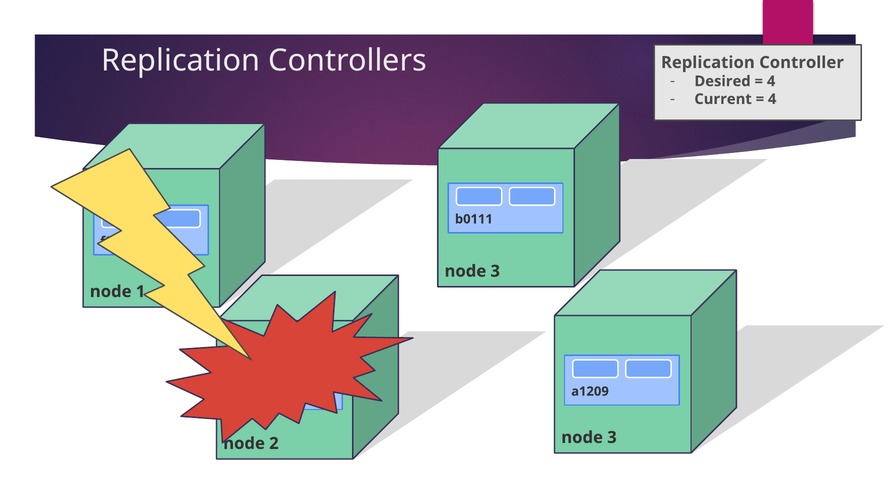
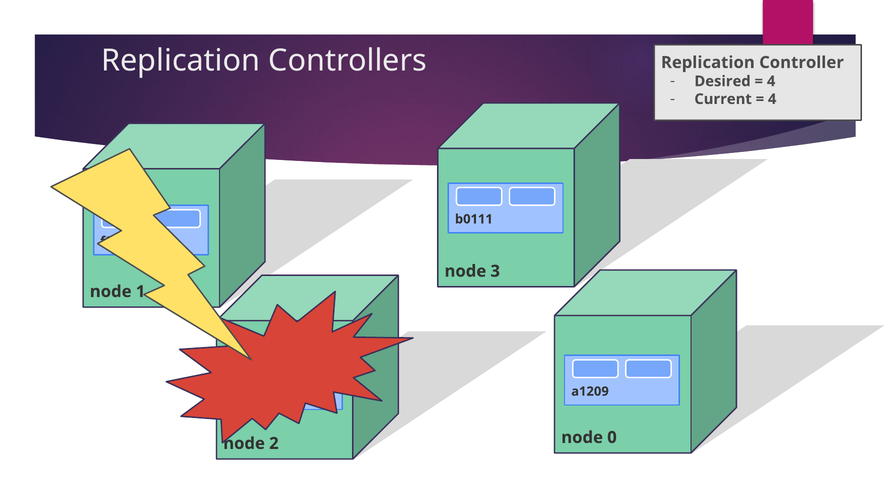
3: 3 -> 0 (612, 438)
